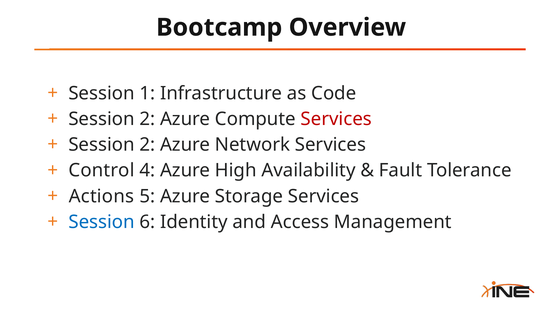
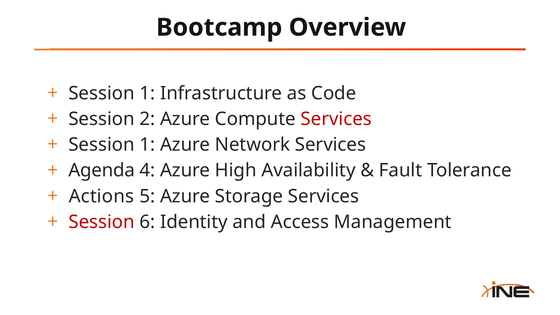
2: 2 -> 1 (147, 145)
Control: Control -> Agenda (102, 170)
Session colour: blue -> red (102, 222)
